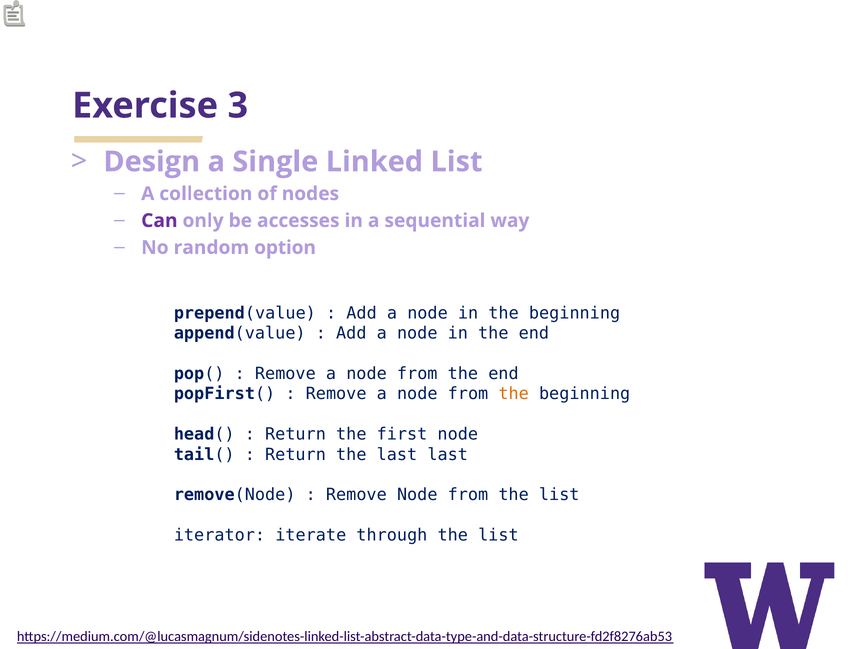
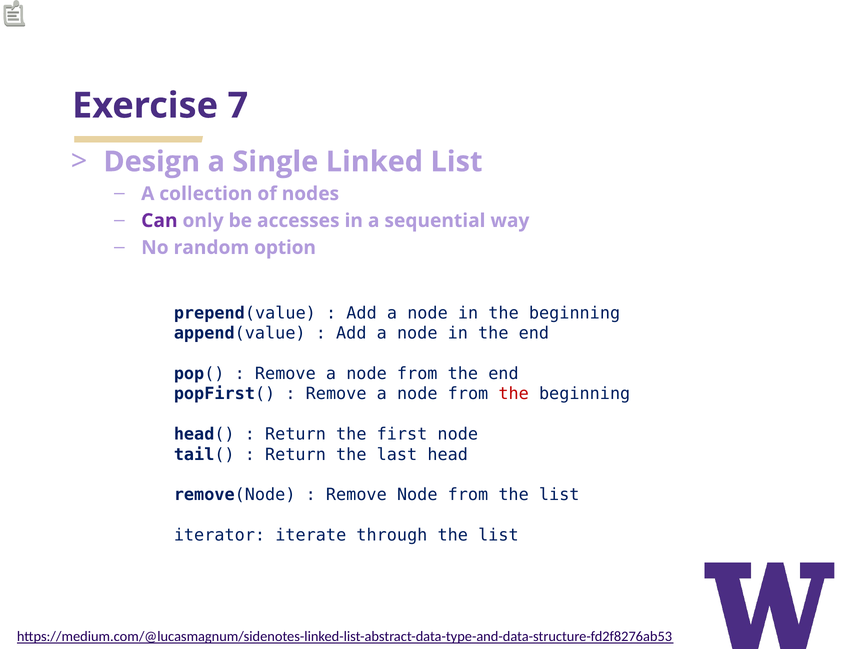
3: 3 -> 7 (238, 106)
the colour: orange -> red (514, 394)
last last: last -> head (448, 454)
